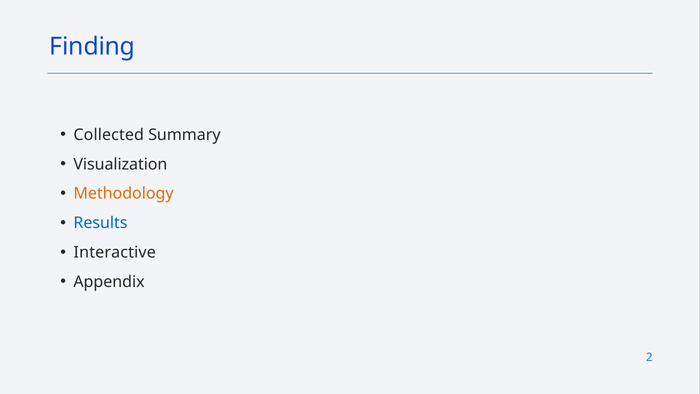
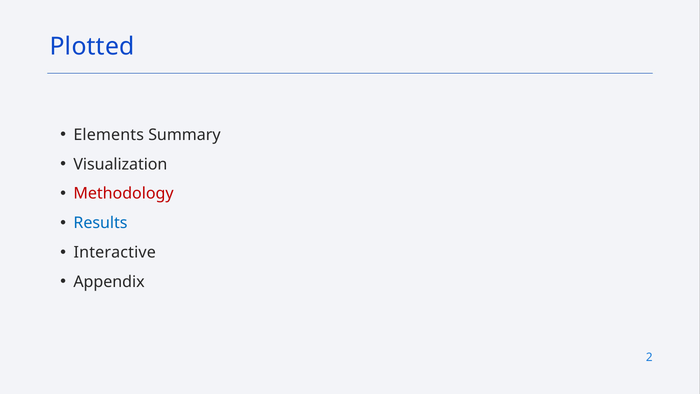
Finding: Finding -> Plotted (92, 47)
Collected: Collected -> Elements (109, 135)
Methodology colour: orange -> red (124, 194)
